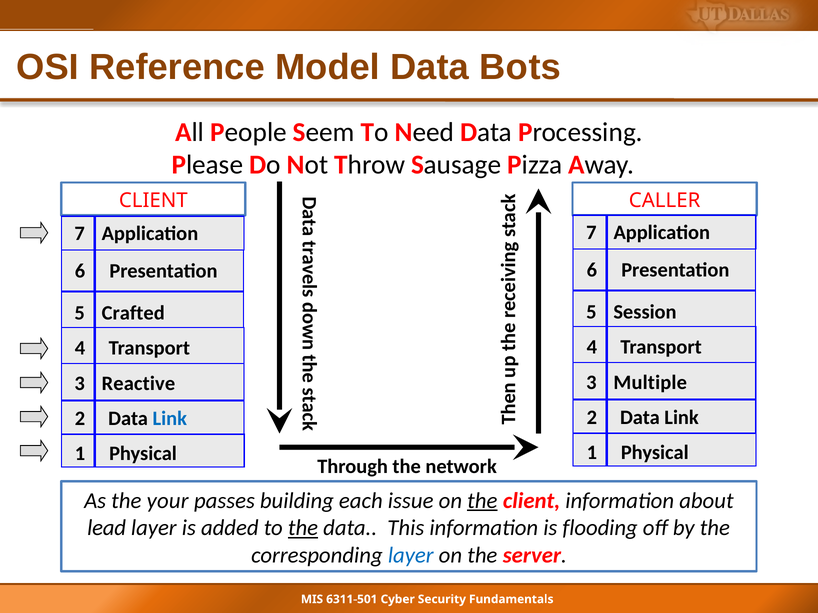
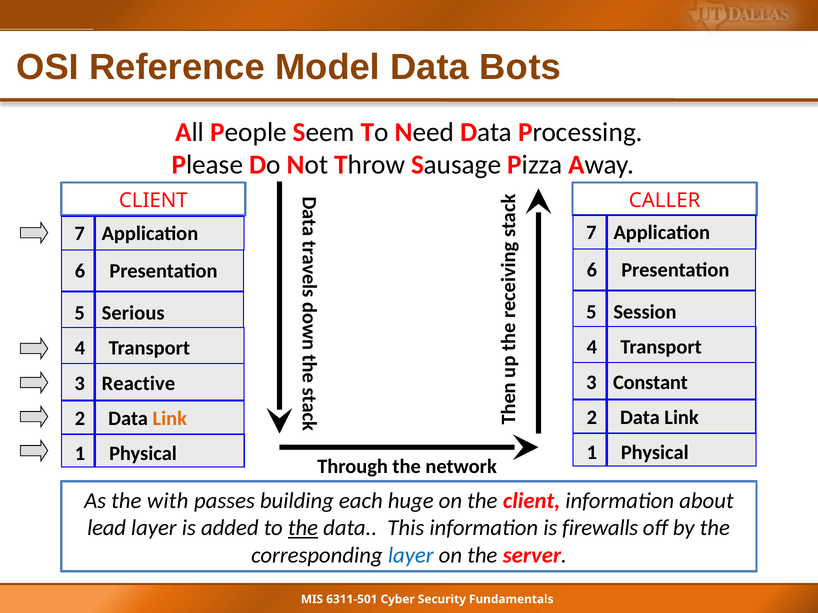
Crafted: Crafted -> Serious (133, 313)
Multiple: Multiple -> Constant (650, 383)
Link colour: blue -> orange (170, 419)
your: your -> with (168, 501)
issue: issue -> huge (411, 501)
the underline: present -> none (482, 501)
flooding: flooding -> firewalls (600, 528)
